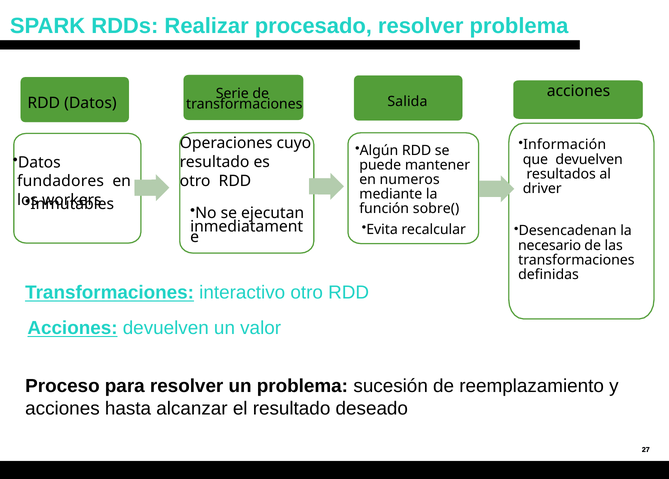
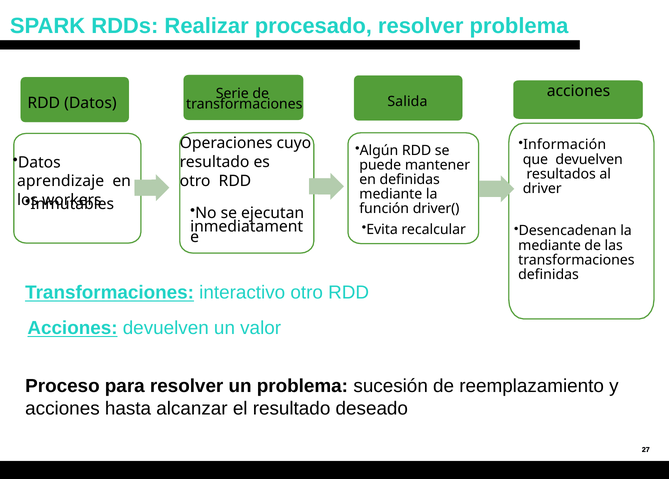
en numeros: numeros -> definidas (410, 180)
fundadores: fundadores -> aprendizaje (61, 181)
sobre(: sobre( -> driver( (436, 209)
necesario: necesario -> mediante (550, 246)
